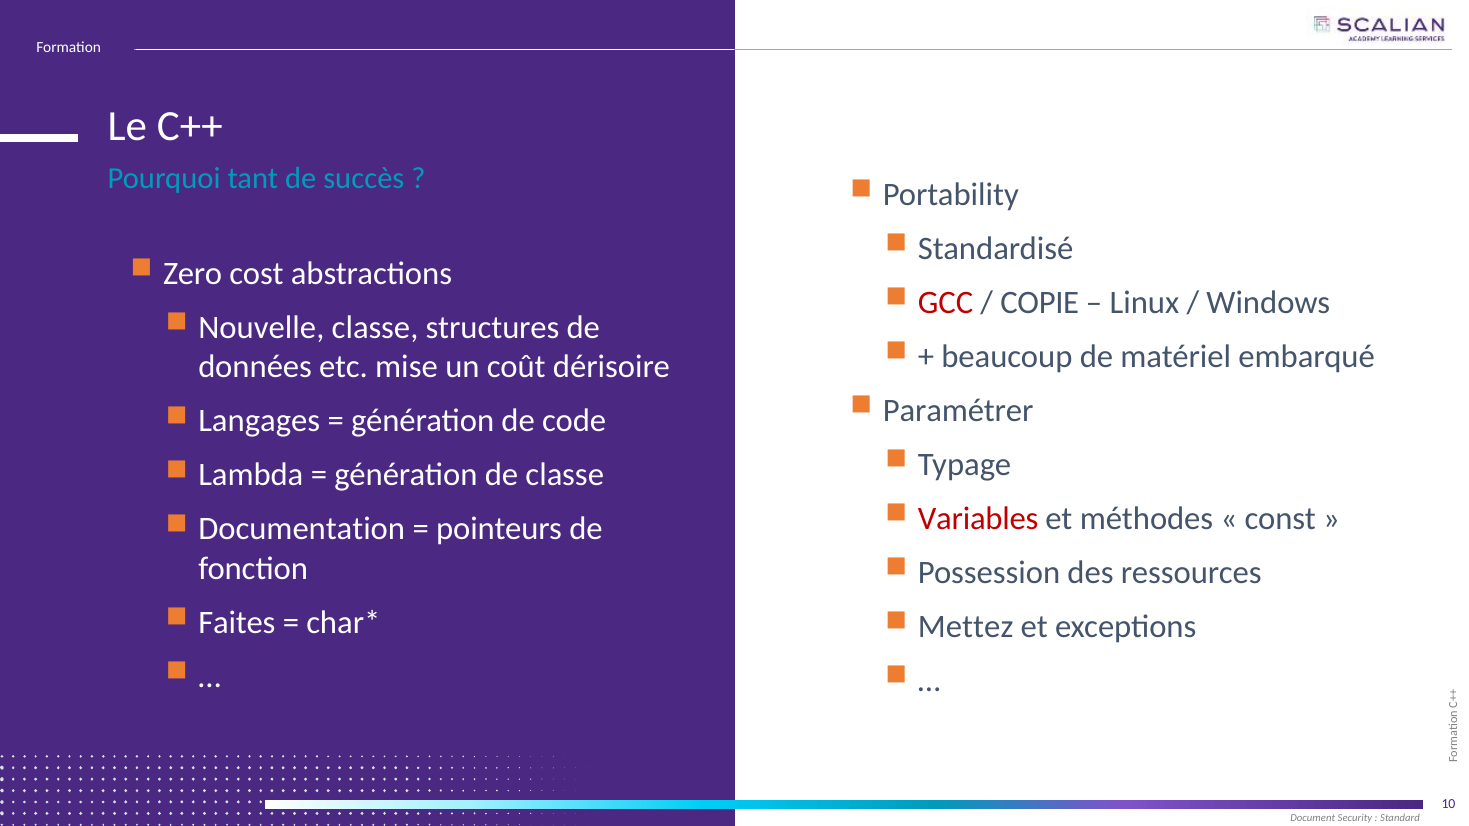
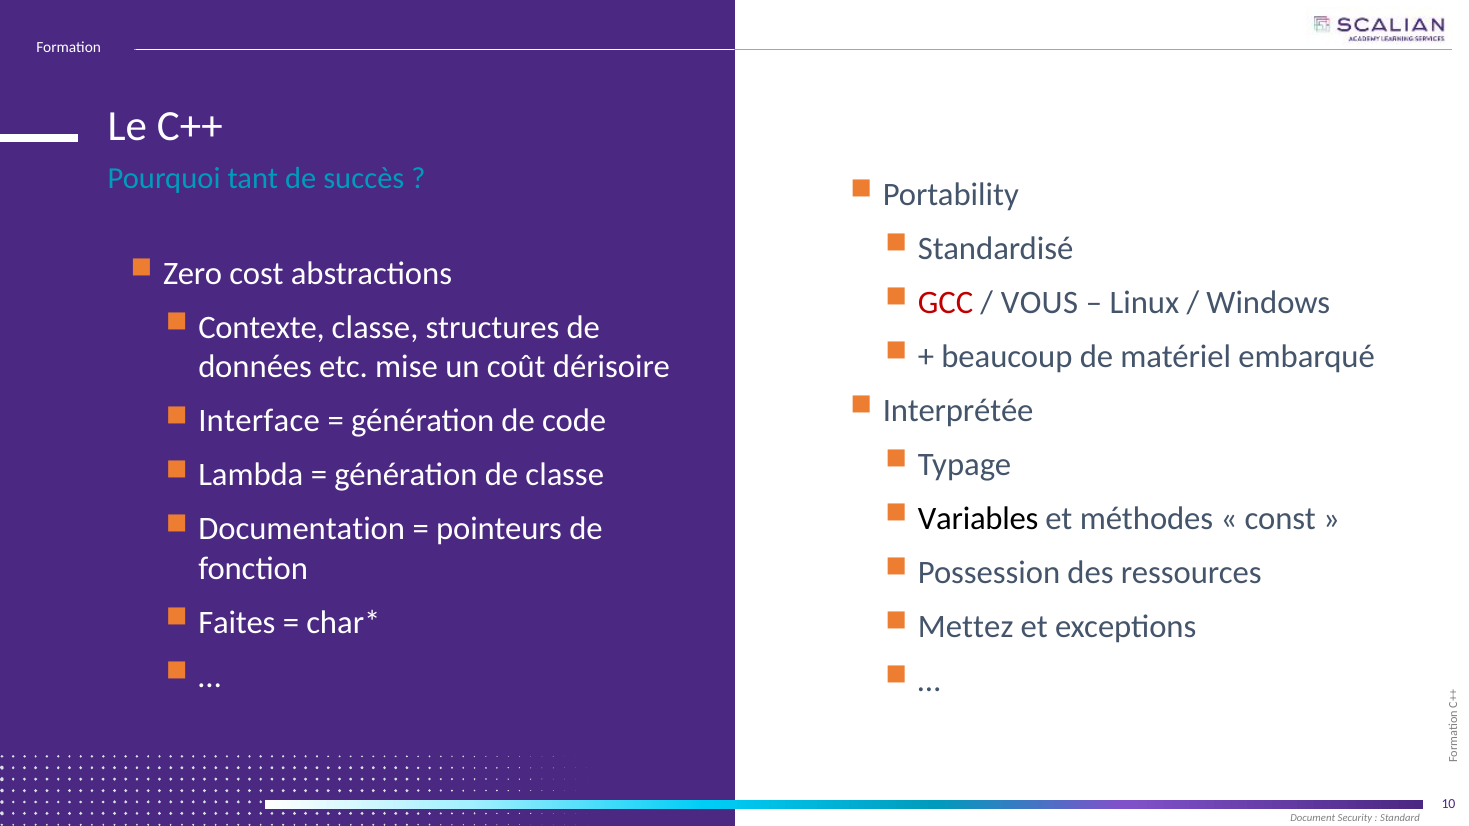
COPIE: COPIE -> VOUS (1039, 303)
Nouvelle: Nouvelle -> Contexte (261, 328)
Paramétrer: Paramétrer -> Interprétée (958, 411)
Langages: Langages -> Interface (259, 421)
Variables colour: red -> black (978, 519)
